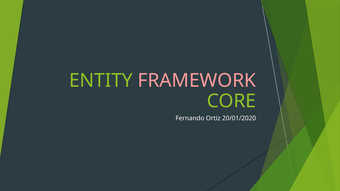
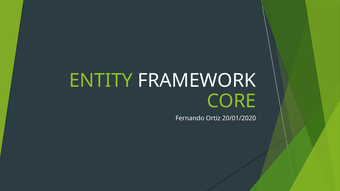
FRAMEWORK colour: pink -> white (197, 81)
